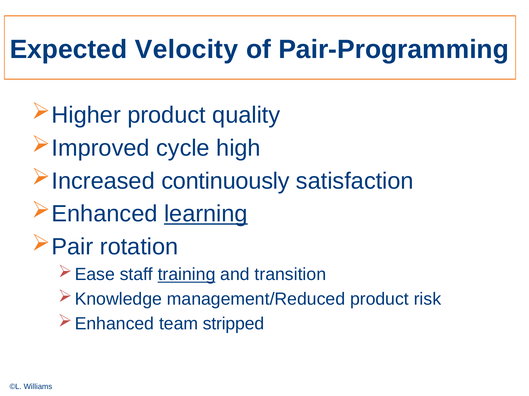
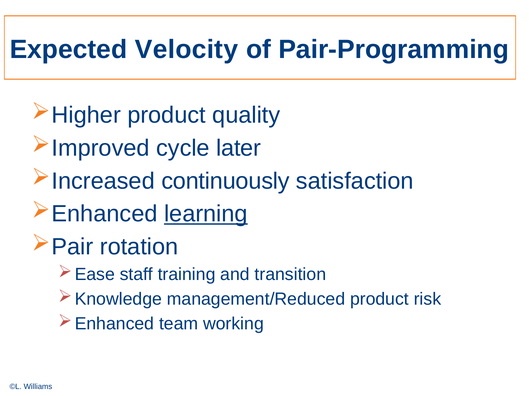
high: high -> later (239, 148)
training underline: present -> none (187, 275)
stripped: stripped -> working (233, 324)
